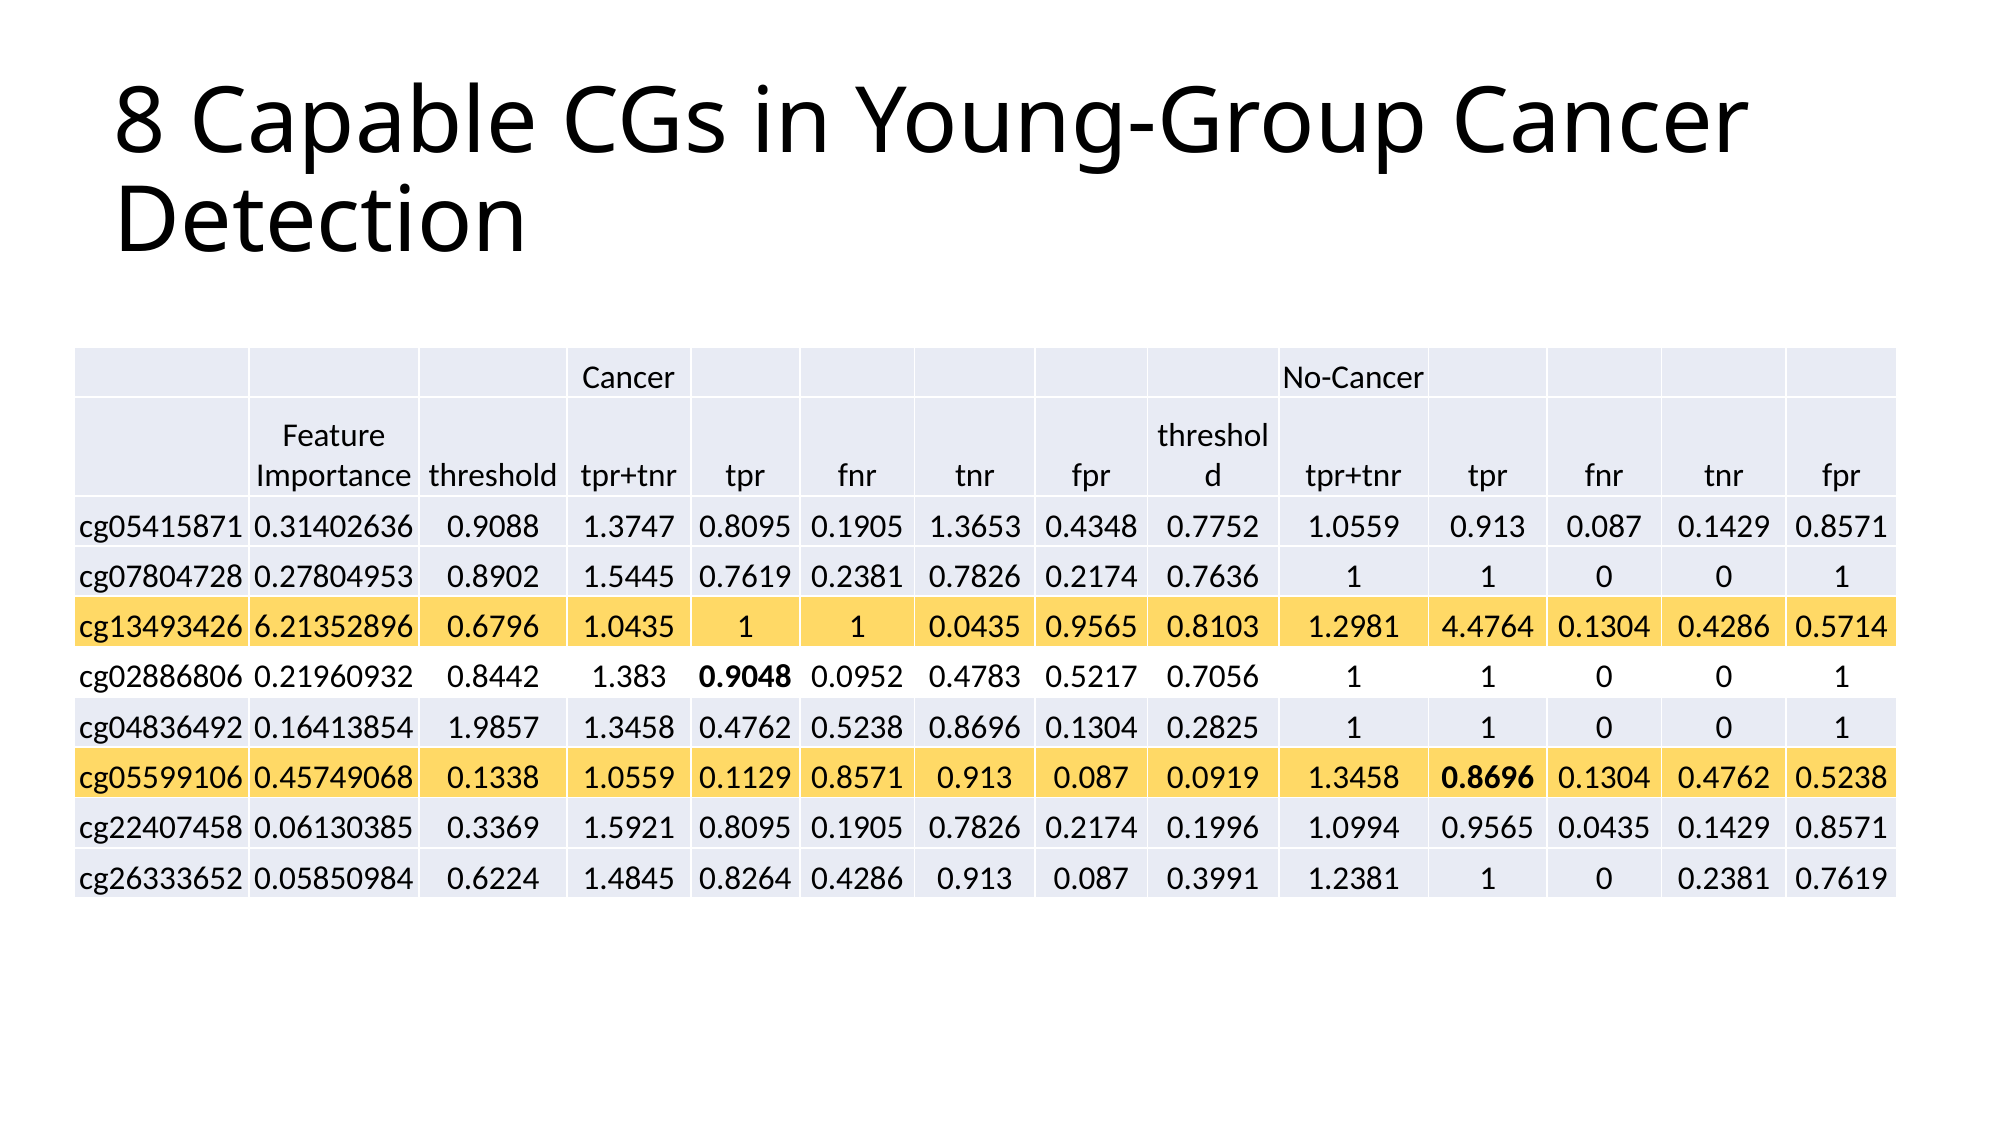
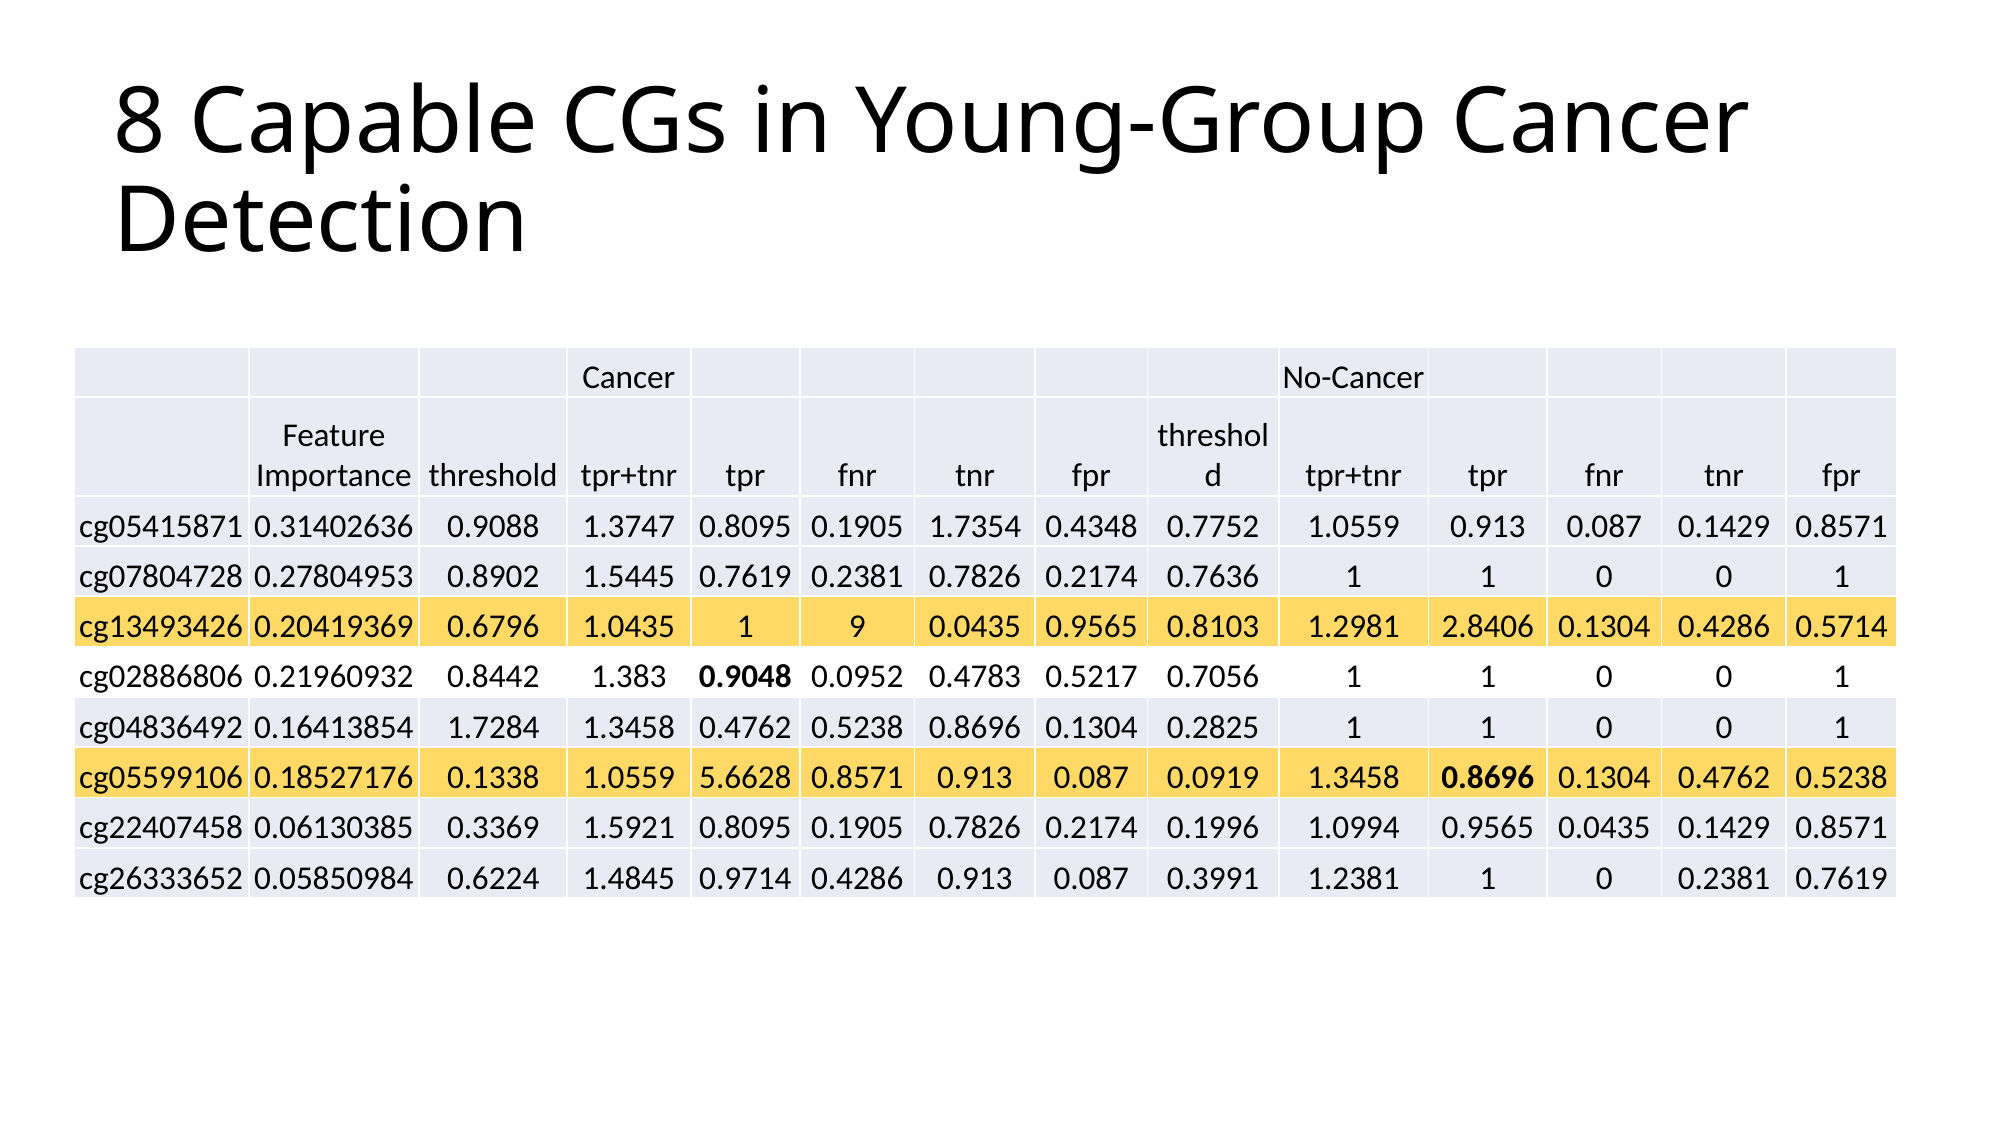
1.3653: 1.3653 -> 1.7354 (975, 526)
6.21352896: 6.21352896 -> 0.20419369 (334, 626)
1.0435 1 1: 1 -> 9 (857, 626)
4.4764: 4.4764 -> 2.8406 (1488, 626)
1.9857: 1.9857 -> 1.7284 (493, 727)
0.45749068: 0.45749068 -> 0.18527176 (334, 777)
0.1129: 0.1129 -> 5.6628 (745, 777)
0.8264: 0.8264 -> 0.9714 (745, 878)
